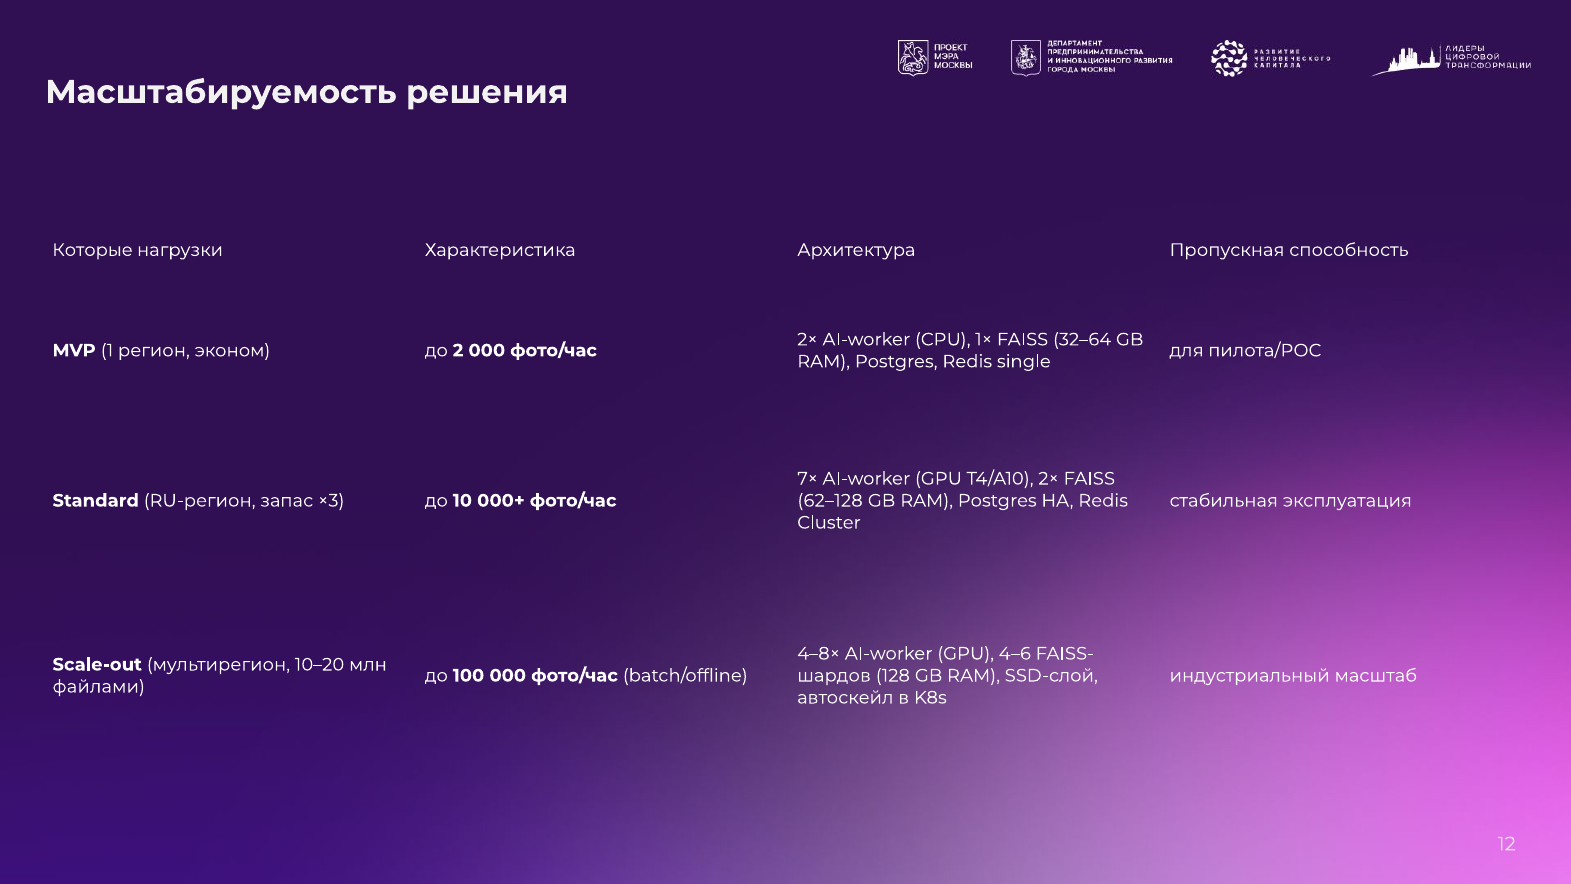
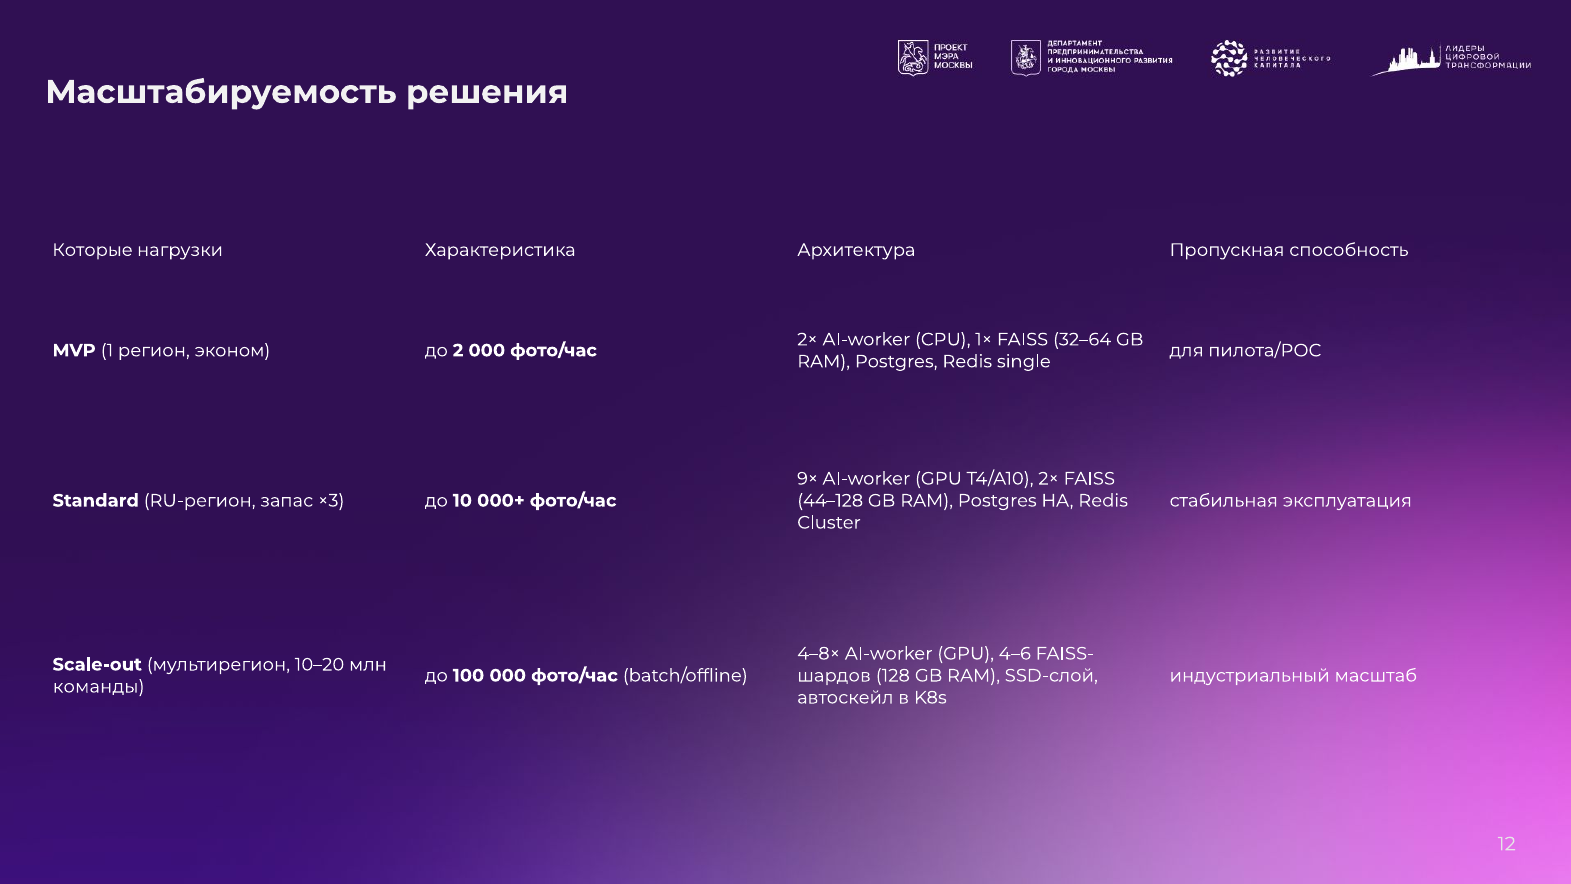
7×: 7× -> 9× (808, 478)
62–128: 62–128 -> 44–128 (830, 500)
файлами: файлами -> команды (99, 686)
